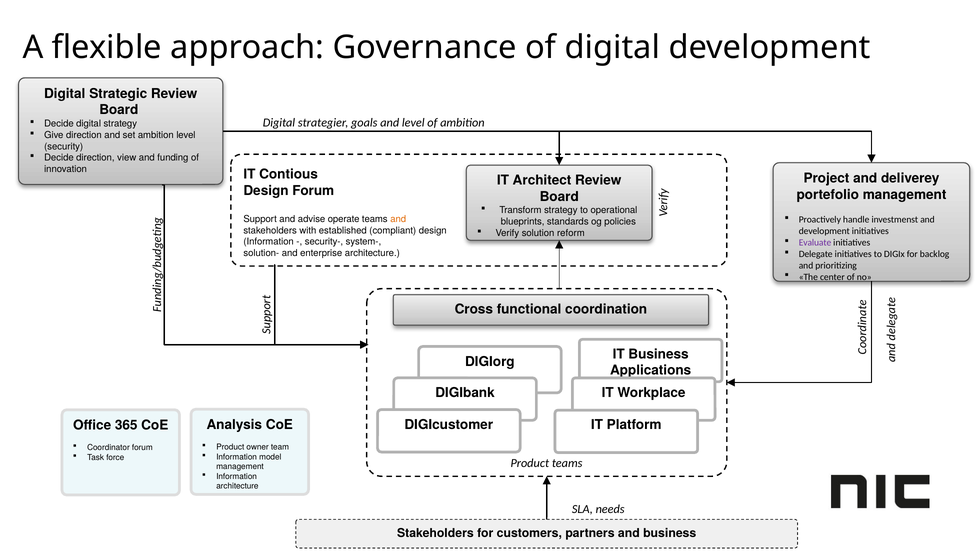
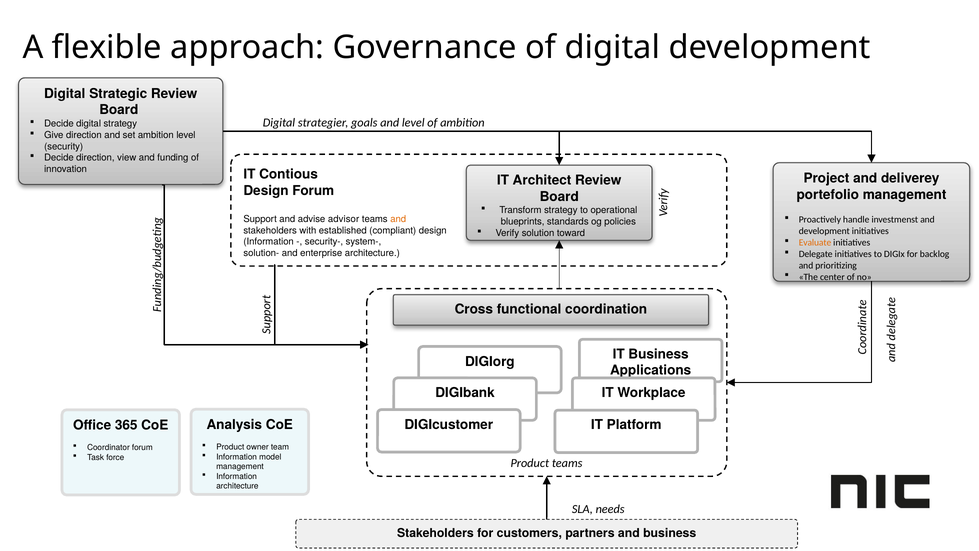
operate: operate -> advisor (344, 219)
reform: reform -> toward (571, 233)
Evaluate colour: purple -> orange (815, 242)
